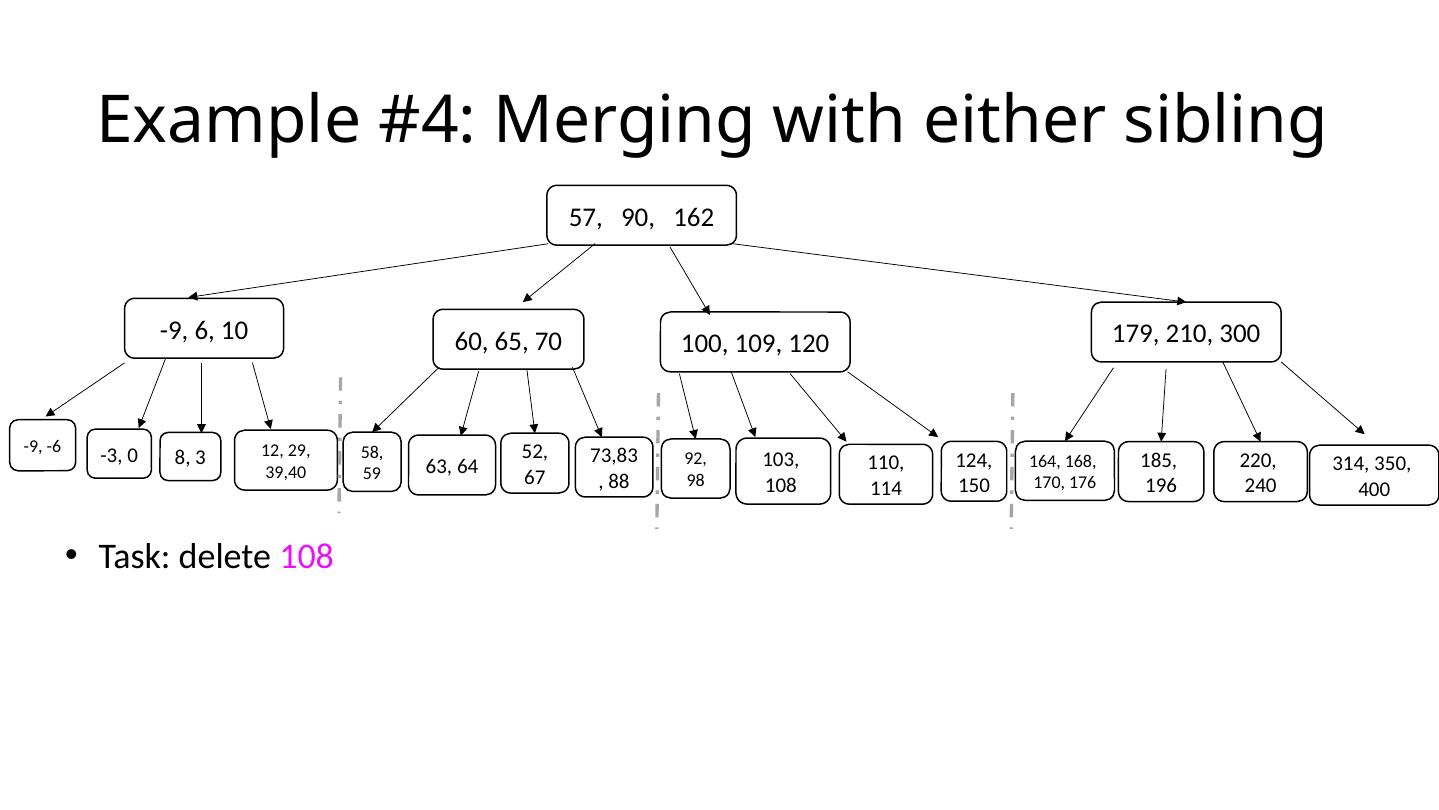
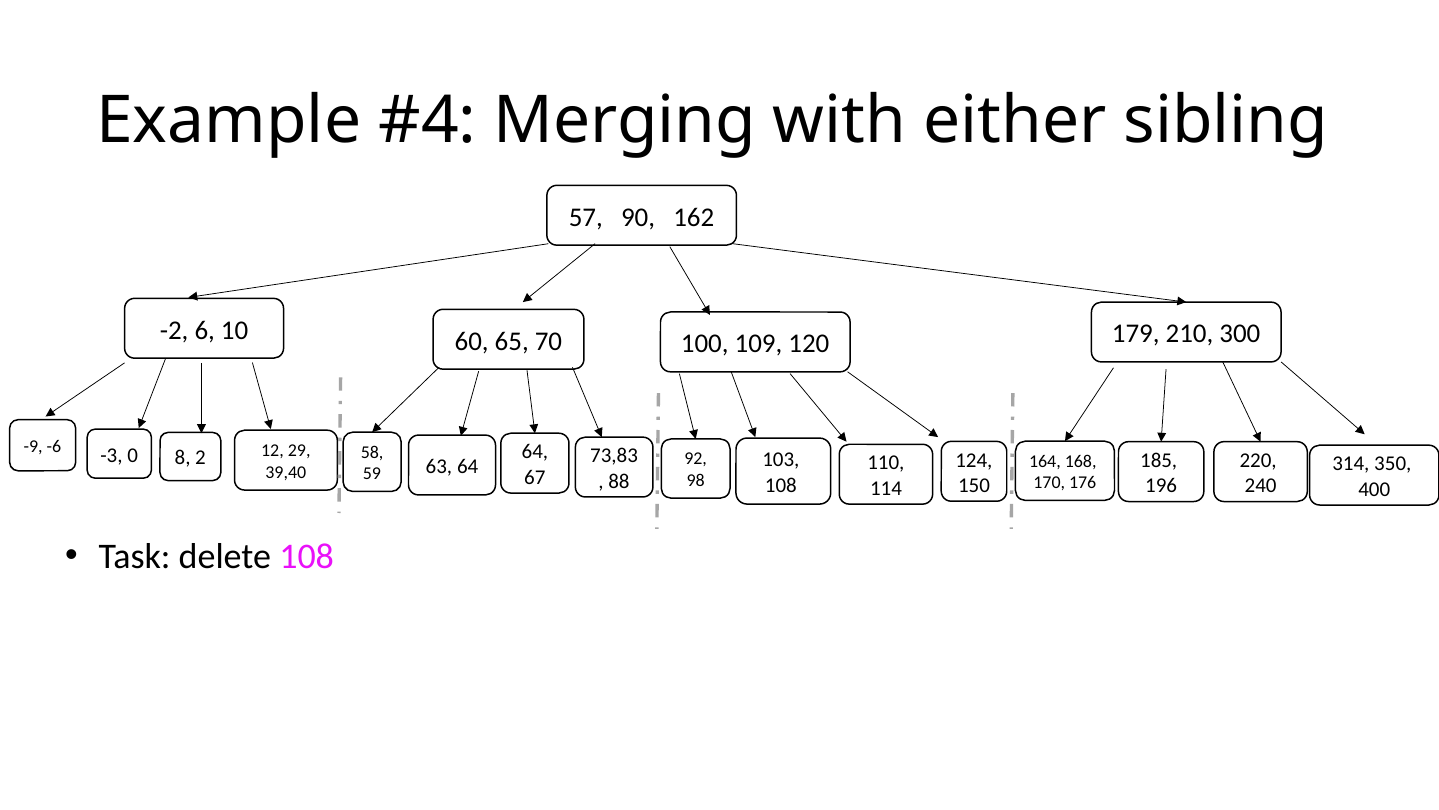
-9: -9 -> -2 (174, 330)
52: 52 -> 64 (535, 452)
3: 3 -> 2 (201, 458)
